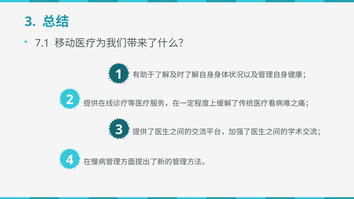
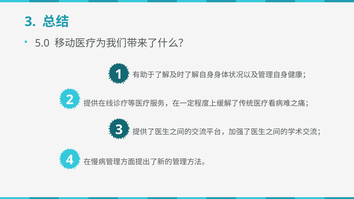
7.1: 7.1 -> 5.0 (42, 43)
